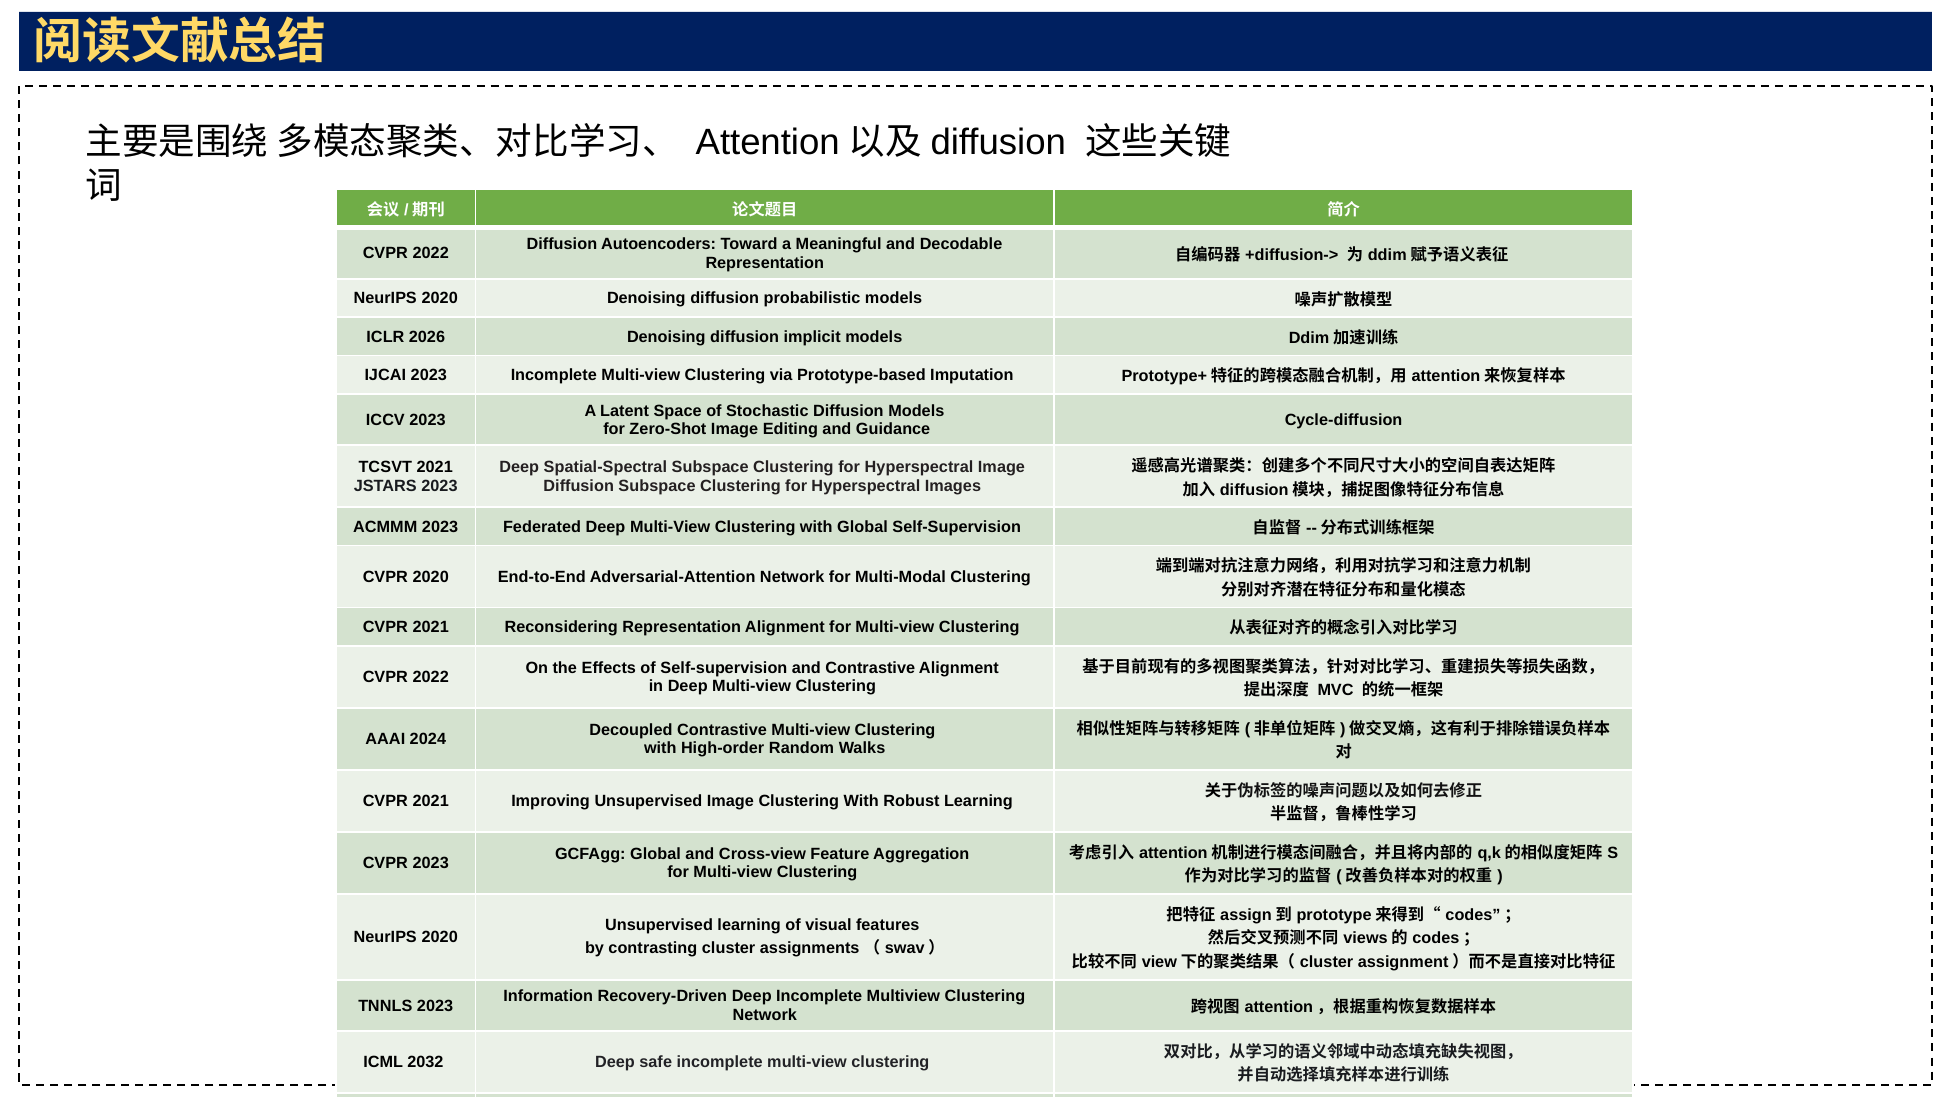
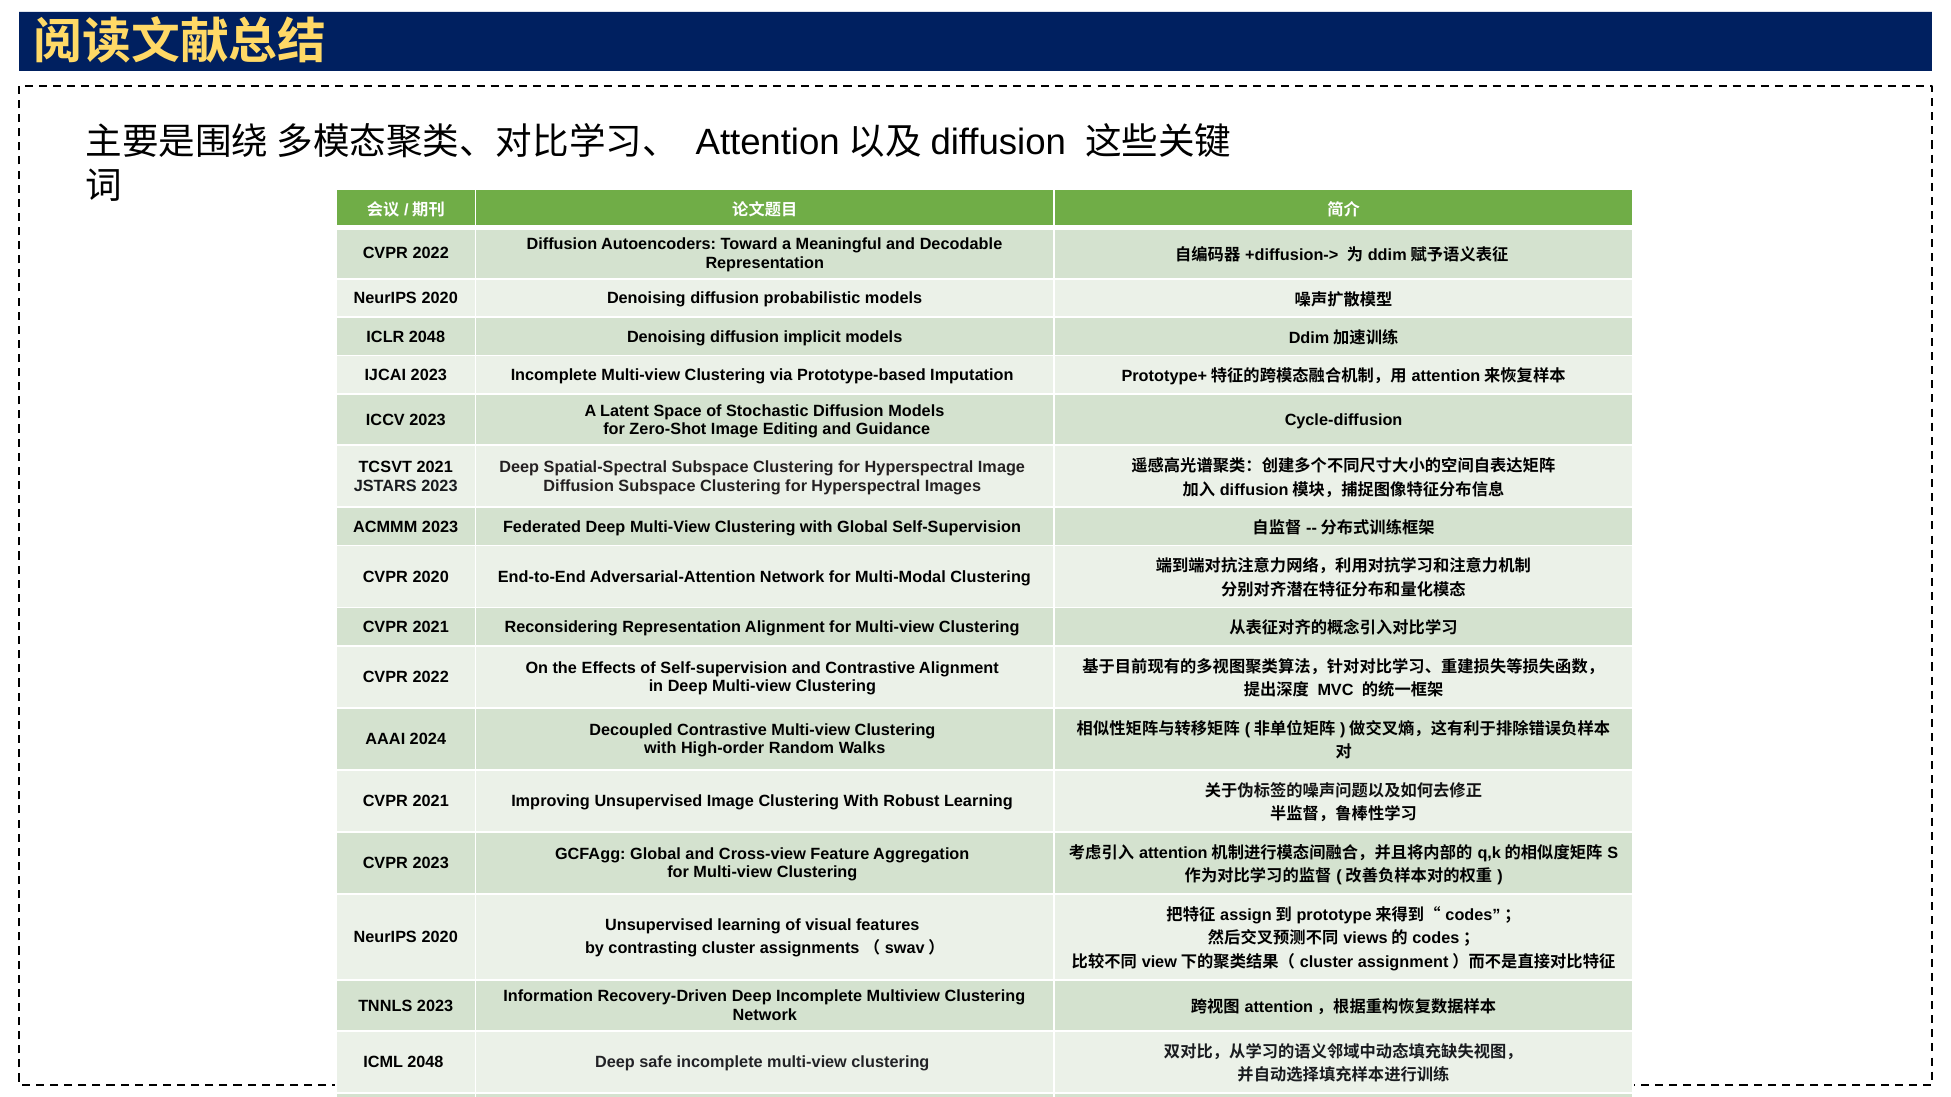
ICLR 2026: 2026 -> 2048 (427, 337)
ICML 2032: 2032 -> 2048 (425, 1063)
